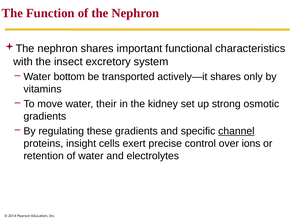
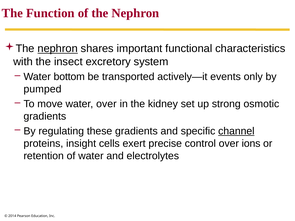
nephron underline: none -> present (58, 49)
actively—it shares: shares -> events (226, 77)
vitamins: vitamins -> pumped (42, 89)
water their: their -> over (106, 104)
